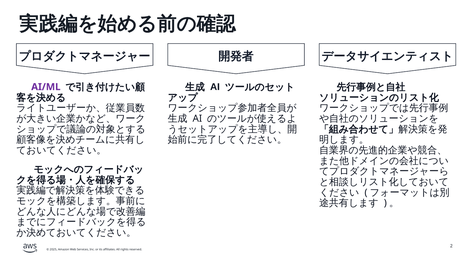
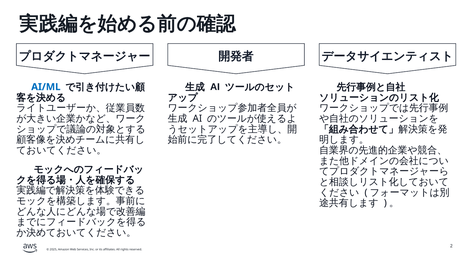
AI/ML colour: purple -> blue (46, 87)
